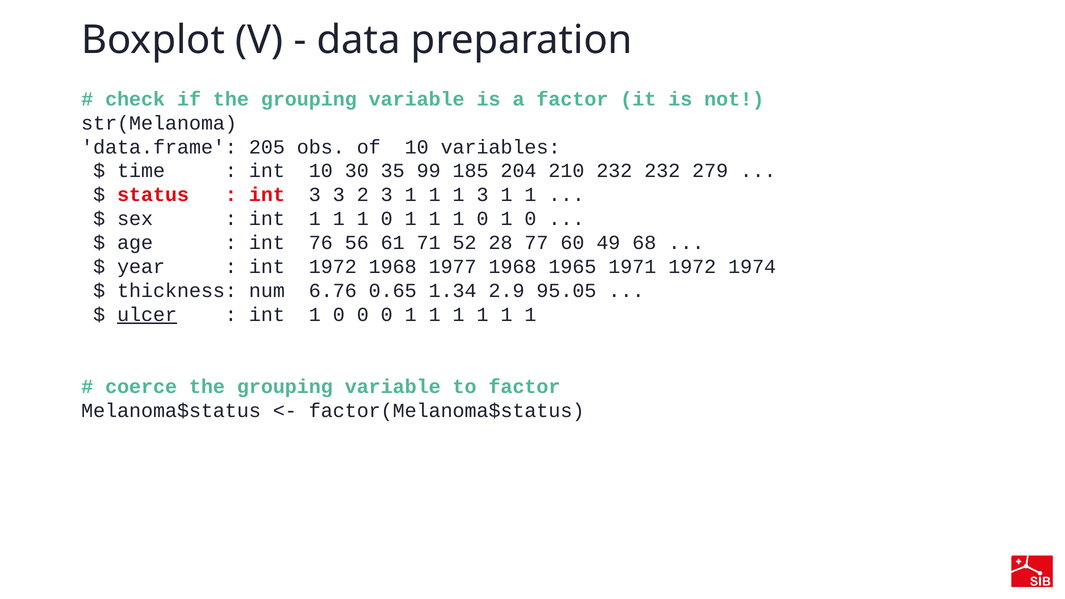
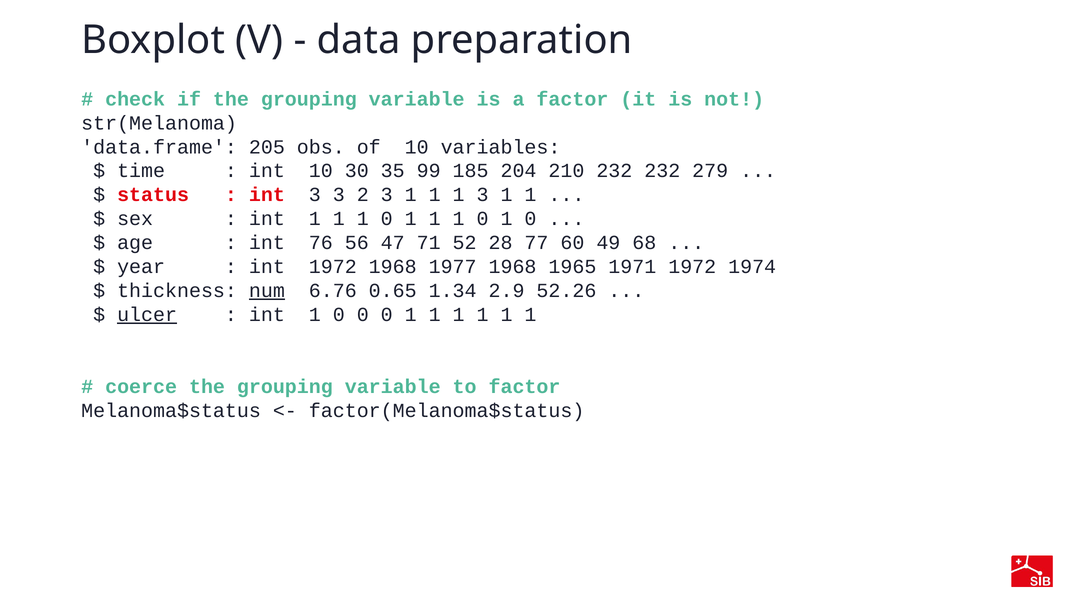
61: 61 -> 47 (393, 243)
num underline: none -> present (267, 291)
95.05: 95.05 -> 52.26 (566, 291)
